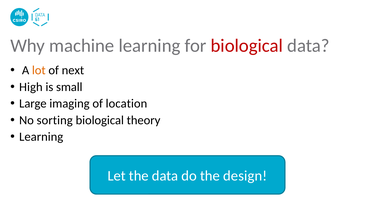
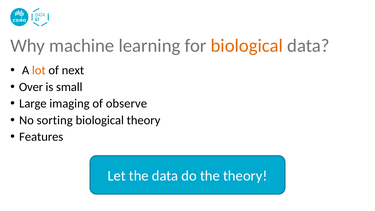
biological colour: red -> orange (247, 46)
High: High -> Over (31, 87)
location: location -> observe (126, 104)
Learning: Learning -> Features (41, 137)
the design: design -> theory (245, 176)
